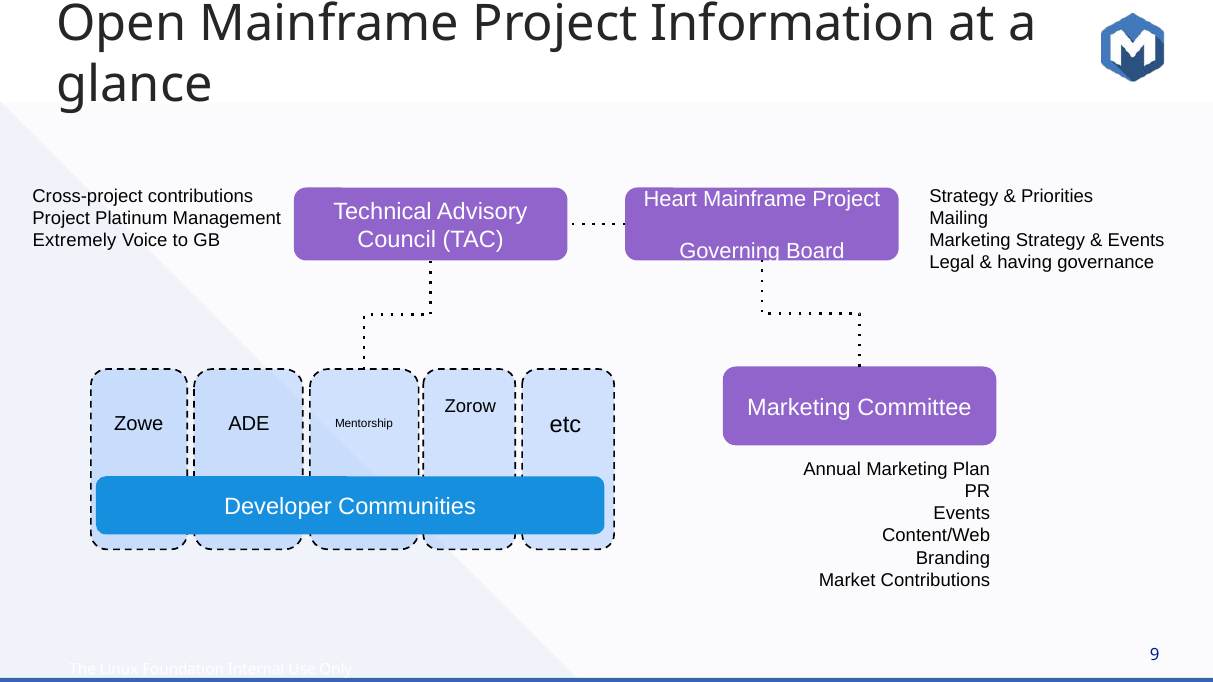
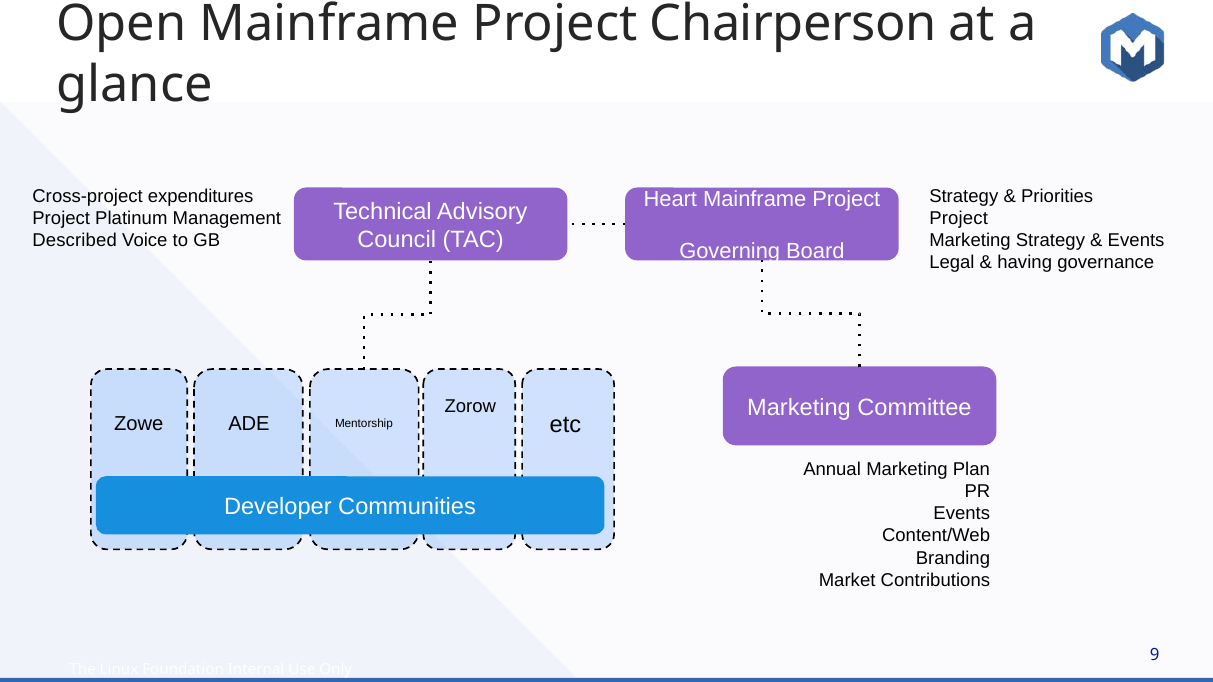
Information: Information -> Chairperson (793, 24)
Cross-project contributions: contributions -> expenditures (201, 196)
Mailing: Mailing -> Project (959, 218)
Extremely: Extremely -> Described (75, 241)
